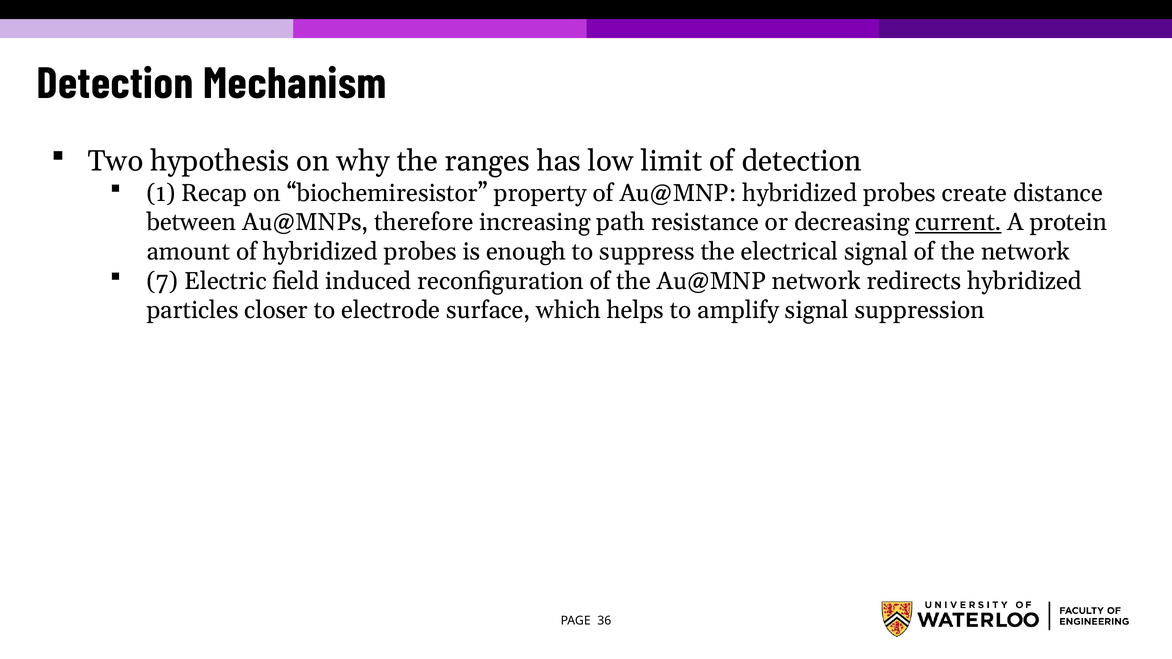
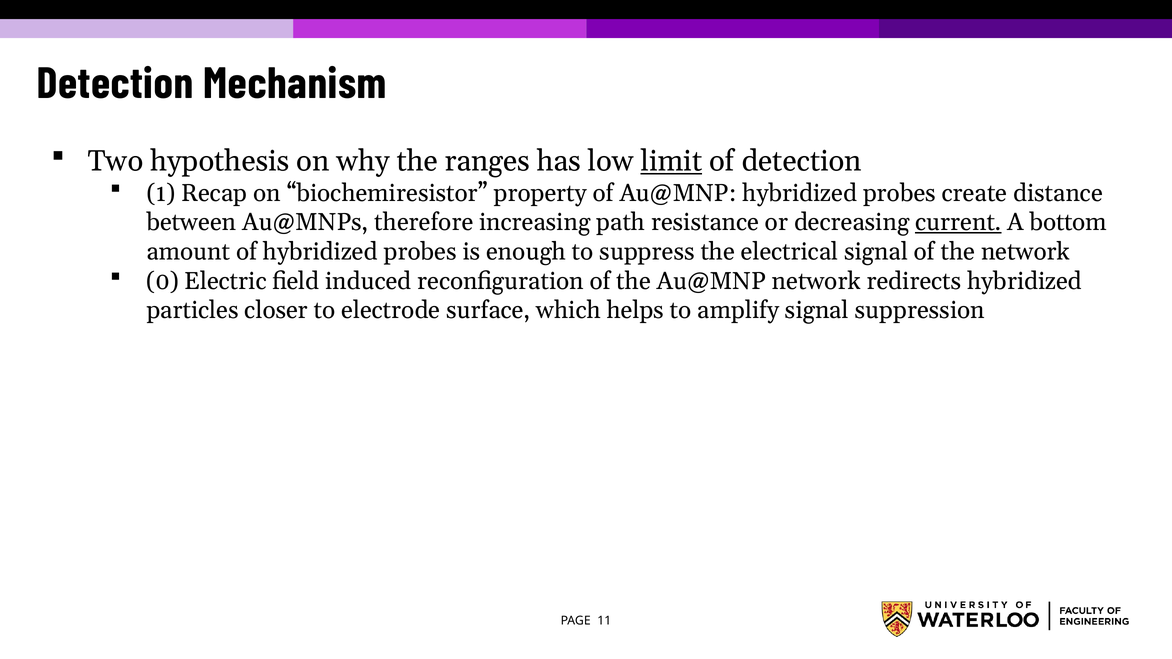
limit underline: none -> present (671, 161)
protein: protein -> bottom (1068, 223)
7: 7 -> 0 (163, 281)
36: 36 -> 11 (604, 621)
